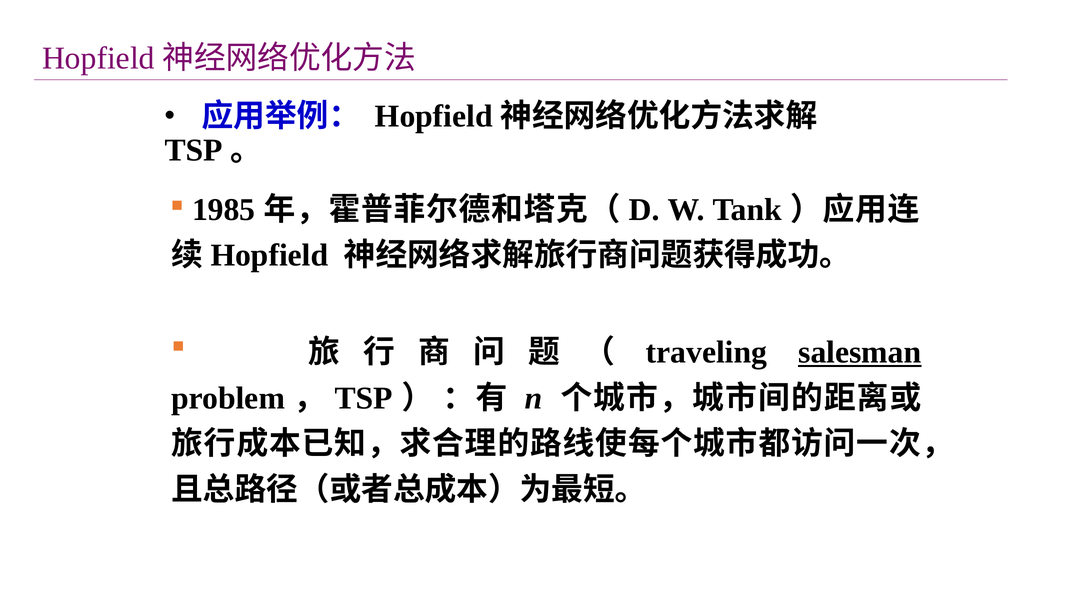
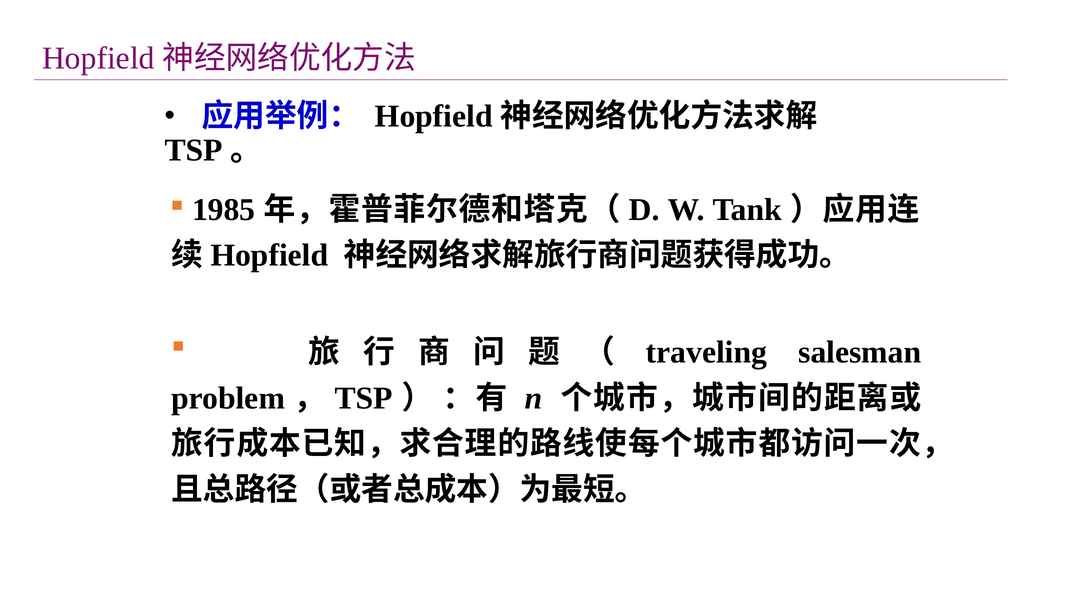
salesman underline: present -> none (860, 352)
